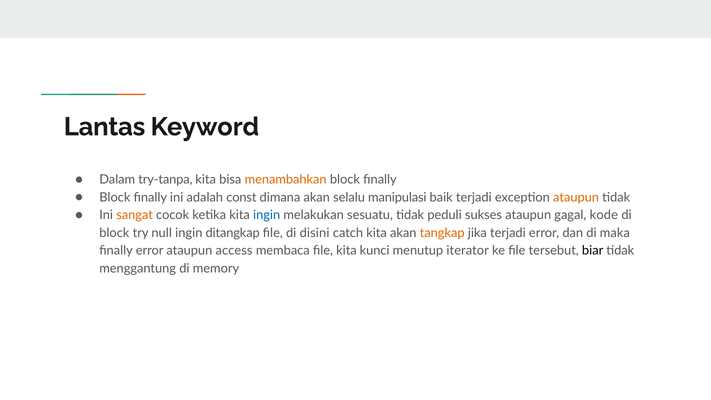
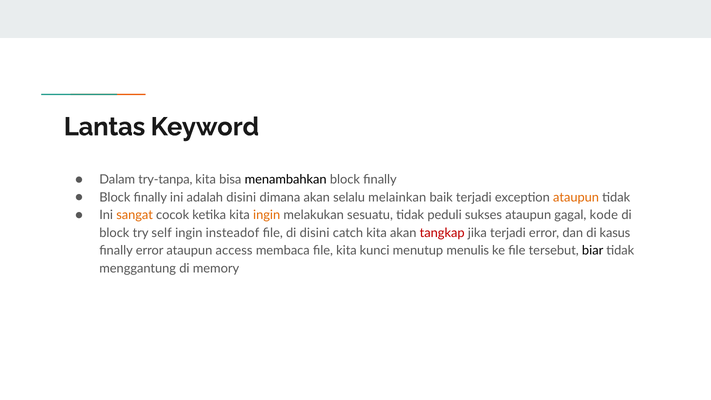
menambahkan colour: orange -> black (286, 180)
adalah const: const -> disini (241, 197)
manipulasi: manipulasi -> melainkan (397, 197)
ingin colour: blue -> orange (267, 215)
null: null -> self (162, 233)
ditangkap: ditangkap -> insteadof (232, 233)
tangkap colour: orange -> red (442, 233)
maka: maka -> kasus (615, 233)
iterator: iterator -> menulis (468, 251)
